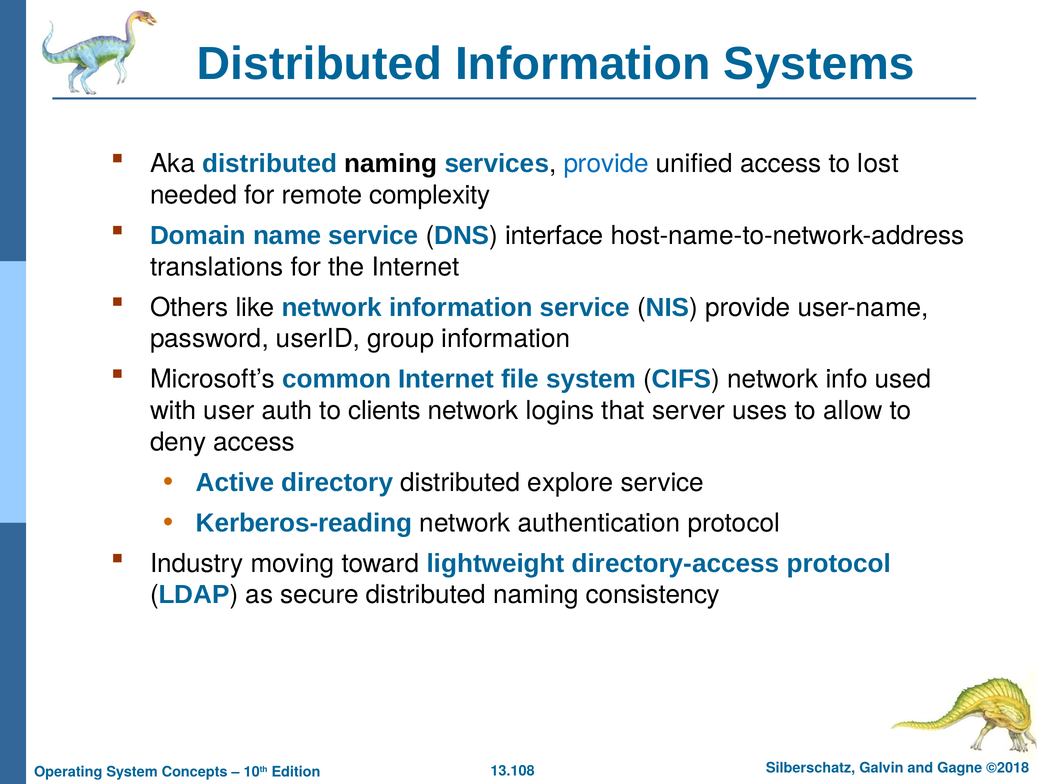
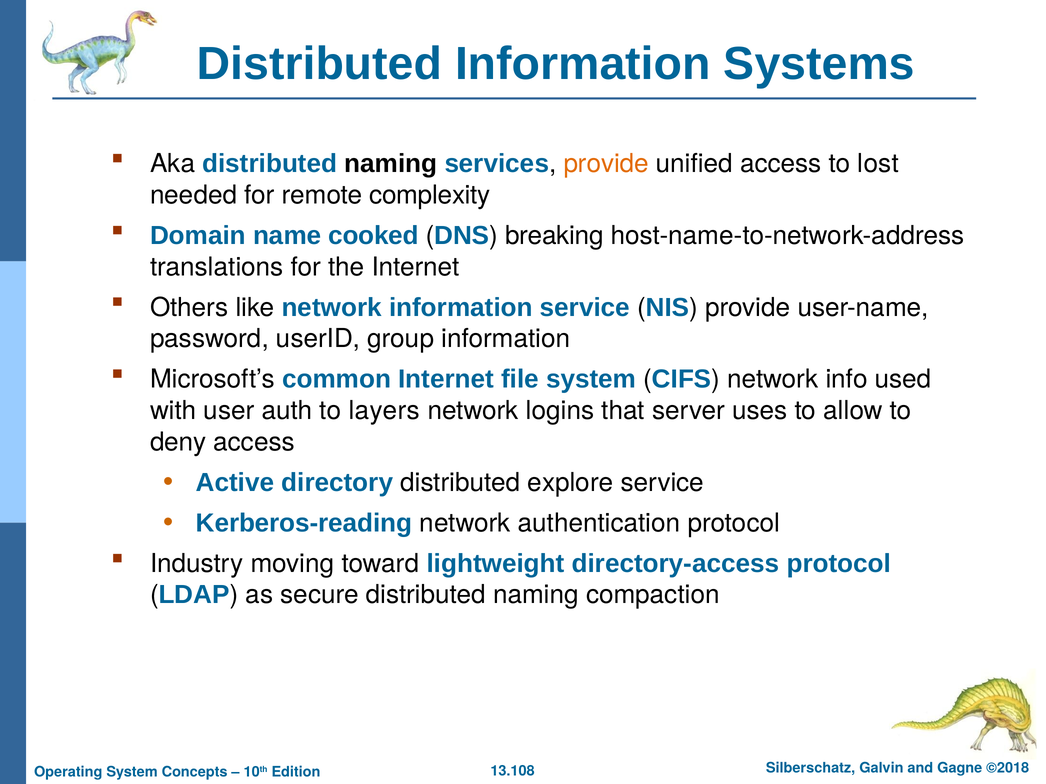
provide colour: blue -> orange (606, 164)
name service: service -> cooked (373, 236)
interface: interface -> breaking (554, 236)
clients: clients -> layers (384, 411)
consistency: consistency -> compaction (653, 595)
